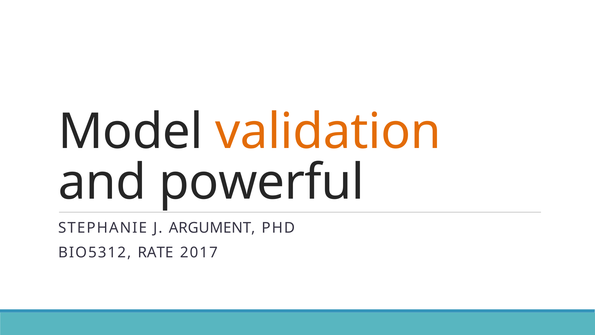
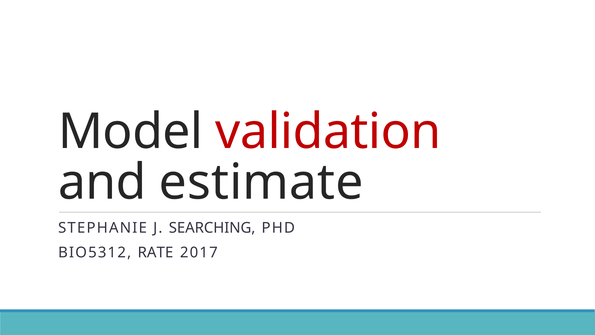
validation colour: orange -> red (328, 132)
powerful: powerful -> estimate (261, 182)
ARGUMENT: ARGUMENT -> SEARCHING (212, 228)
